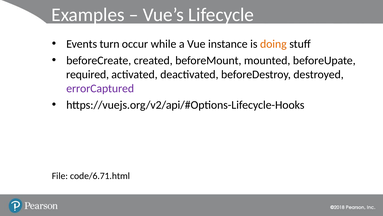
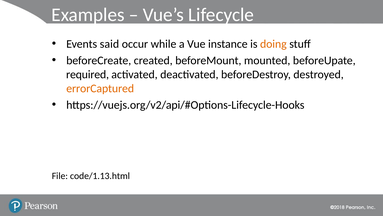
turn: turn -> said (109, 44)
errorCaptured colour: purple -> orange (100, 88)
code/6.71.html: code/6.71.html -> code/1.13.html (100, 176)
